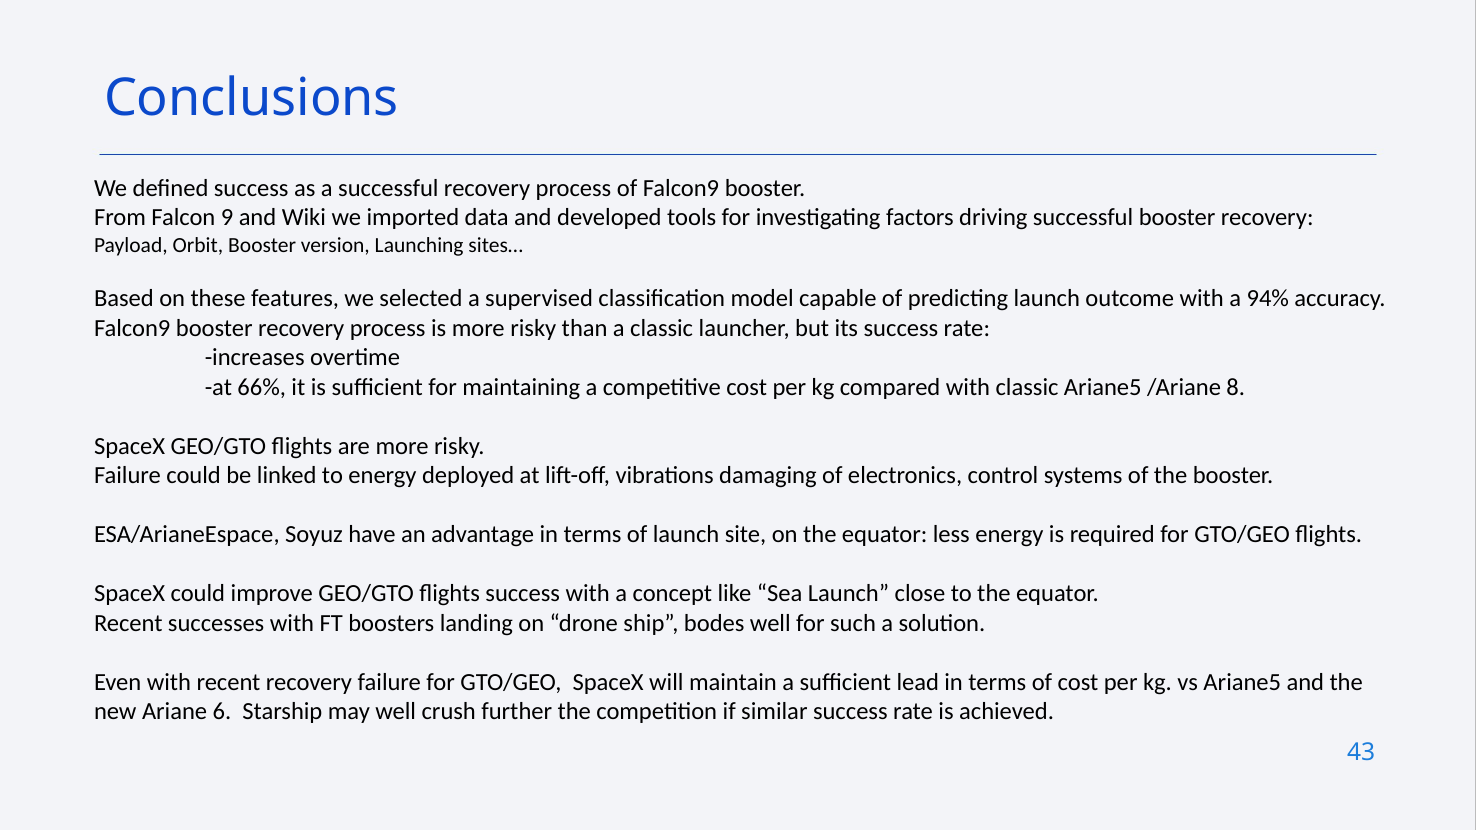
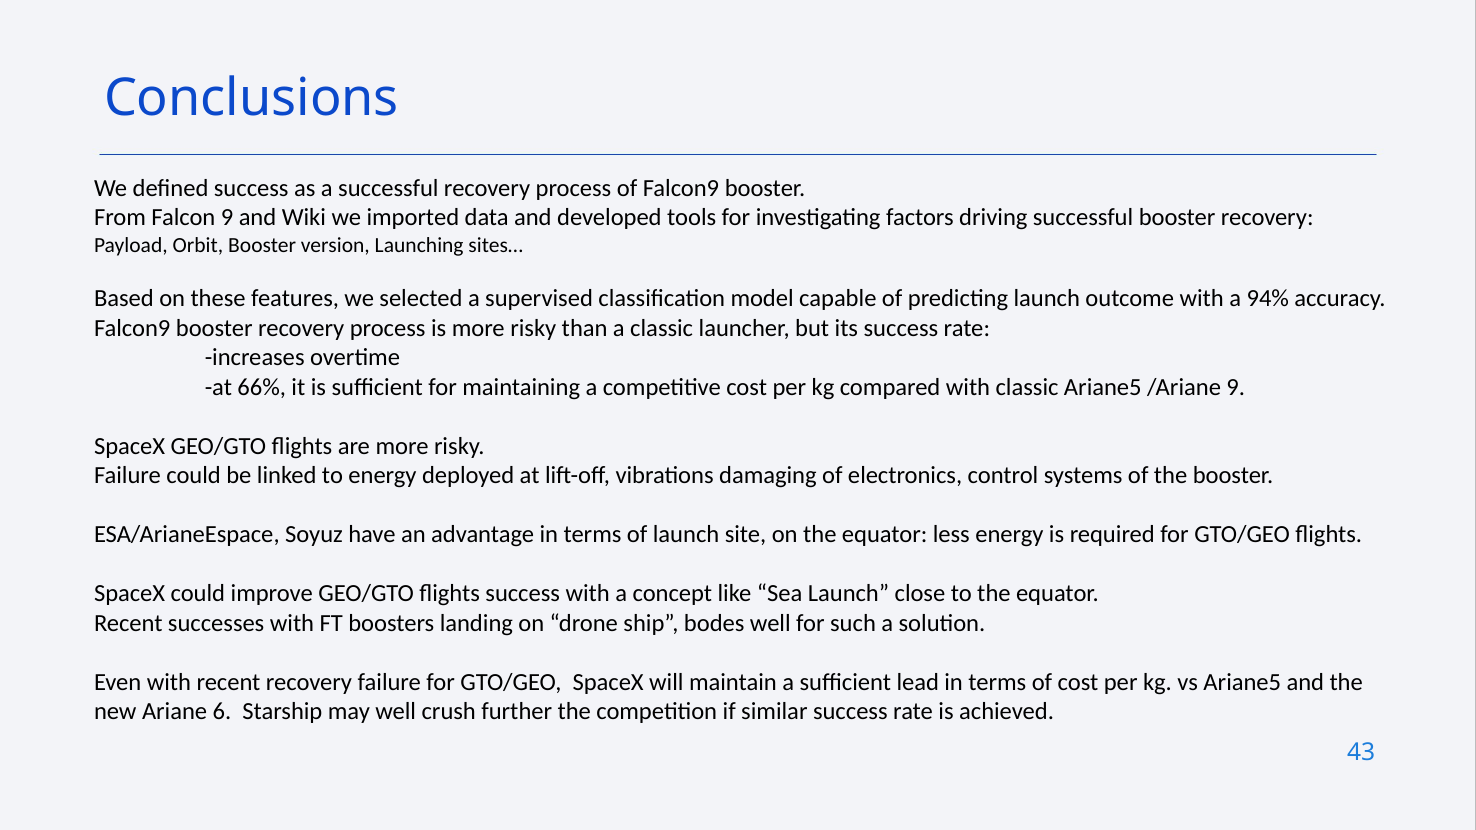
/Ariane 8: 8 -> 9 (1236, 387)
